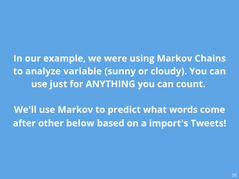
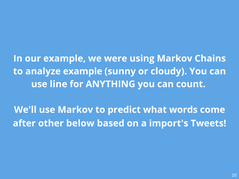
analyze variable: variable -> example (83, 71)
just: just -> line (58, 84)
